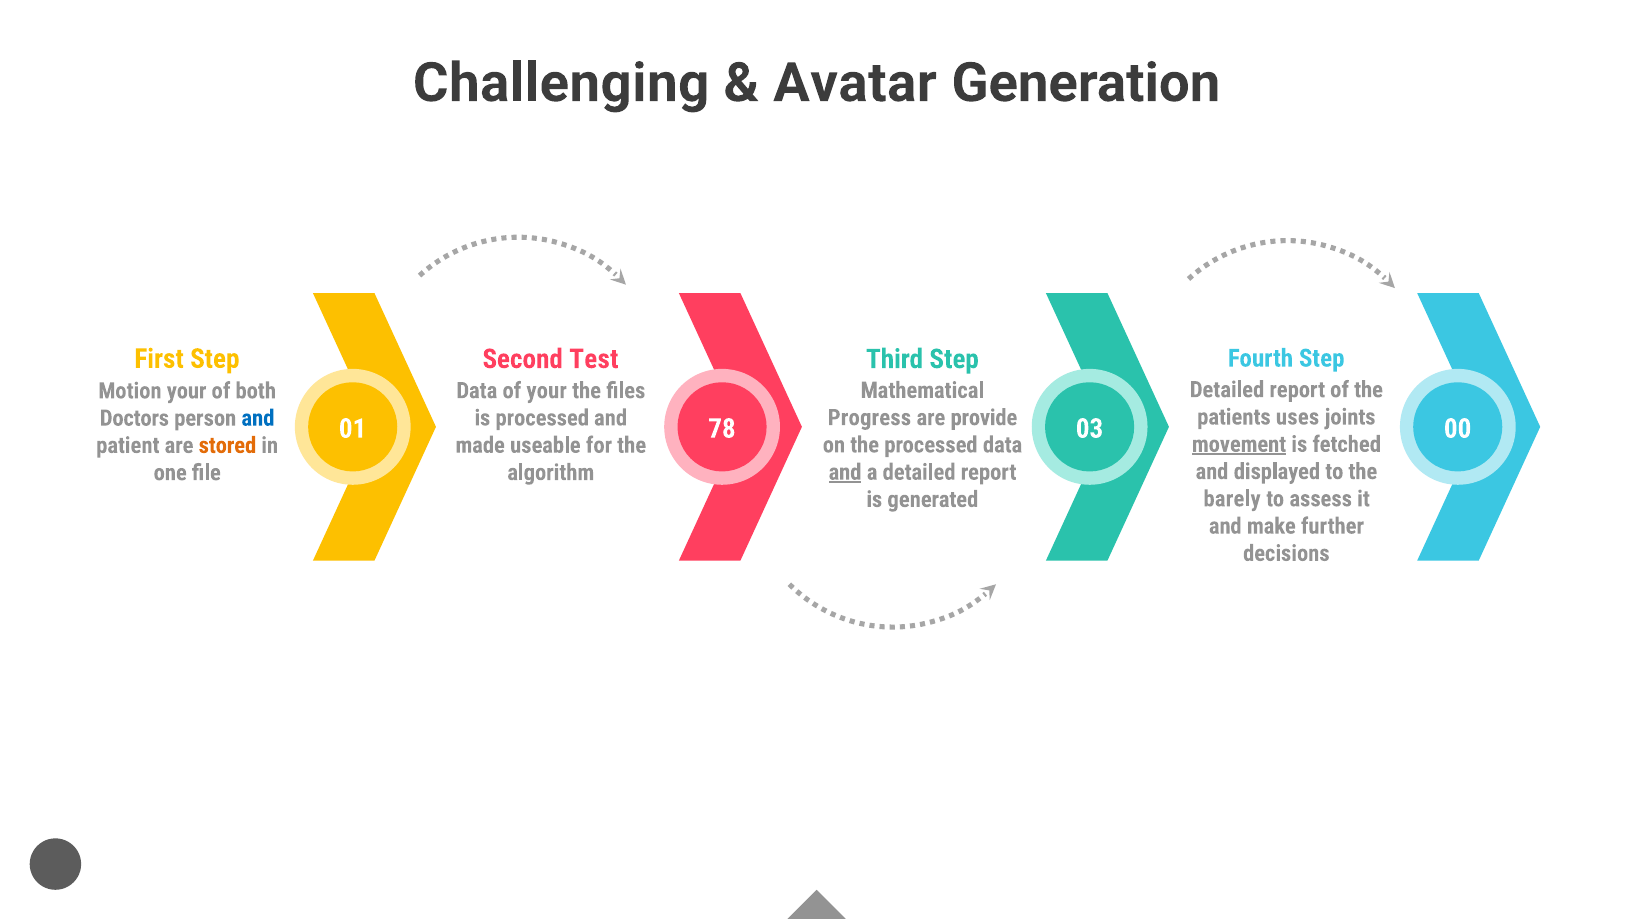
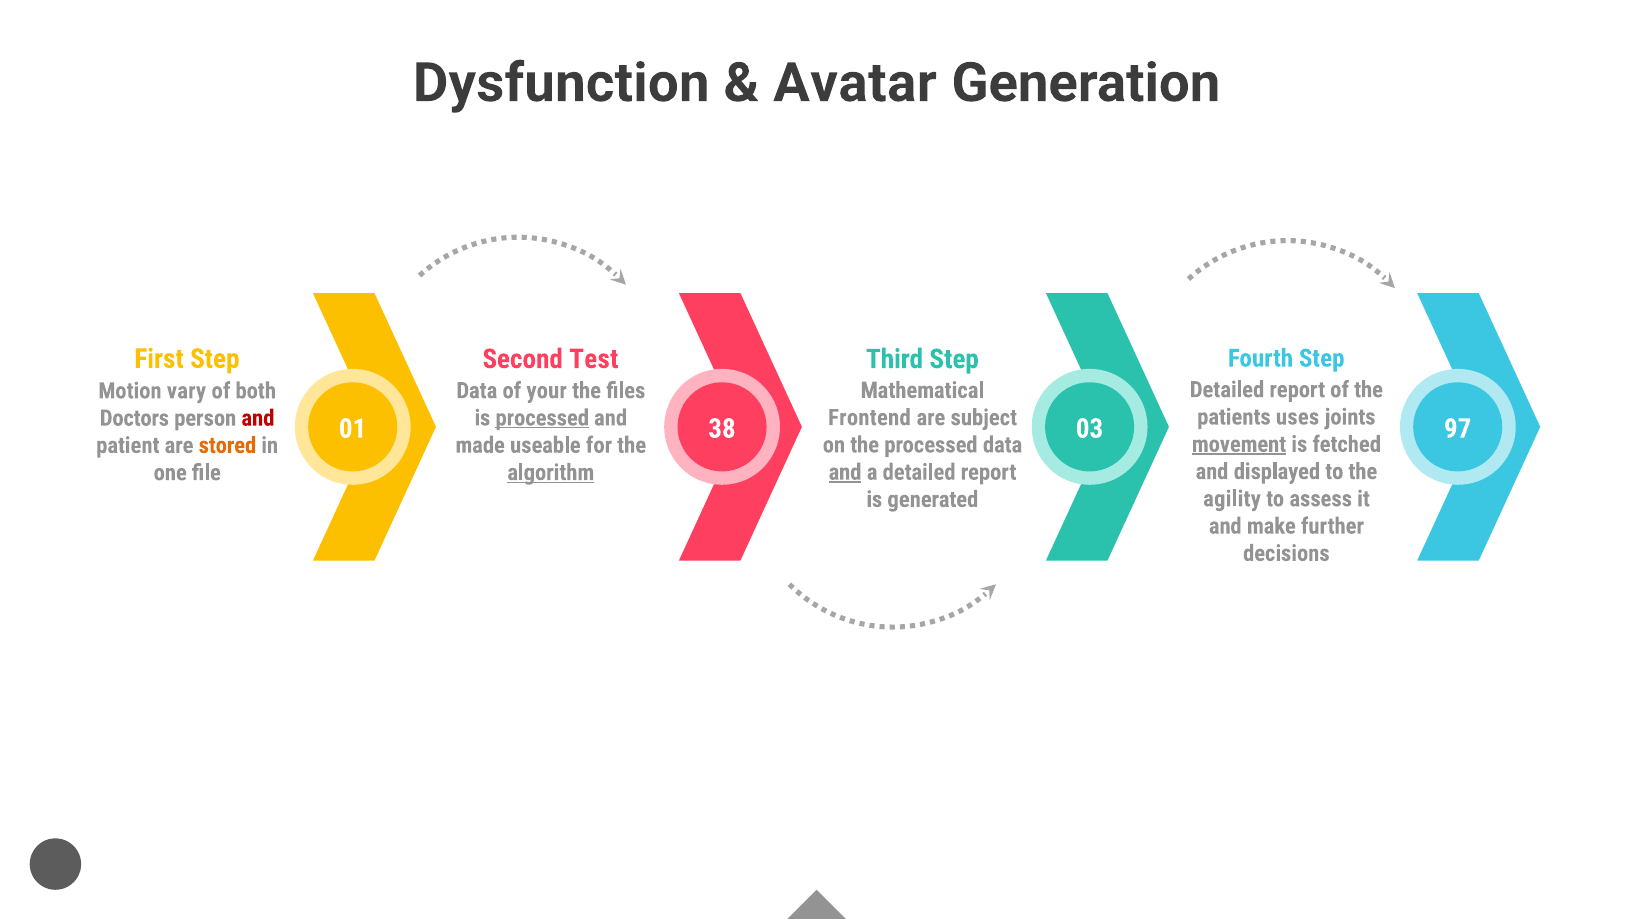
Challenging: Challenging -> Dysfunction (561, 83)
Motion your: your -> vary (186, 391)
Progress: Progress -> Frontend (869, 417)
provide: provide -> subject (984, 417)
processed underline: none -> present (542, 418)
and colour: blue -> red (258, 418)
78: 78 -> 38 (722, 429)
00: 00 -> 97 (1458, 429)
algorithm underline: none -> present (551, 472)
barely: barely -> agility (1232, 499)
